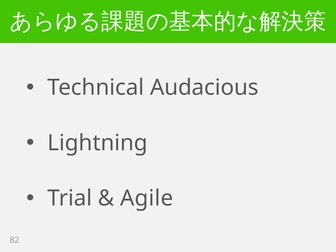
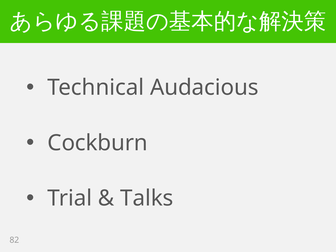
Lightning: Lightning -> Cockburn (98, 143)
Agile: Agile -> Talks (147, 198)
